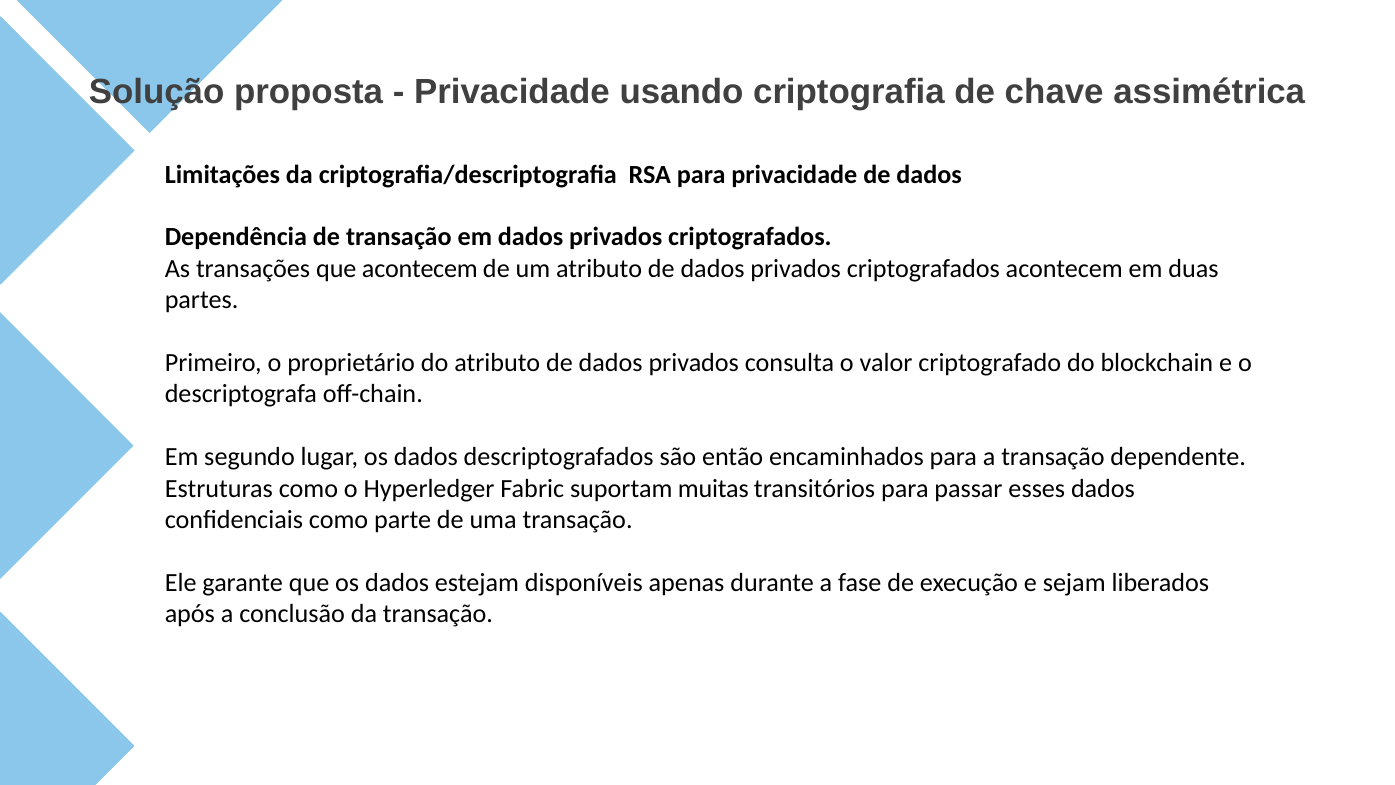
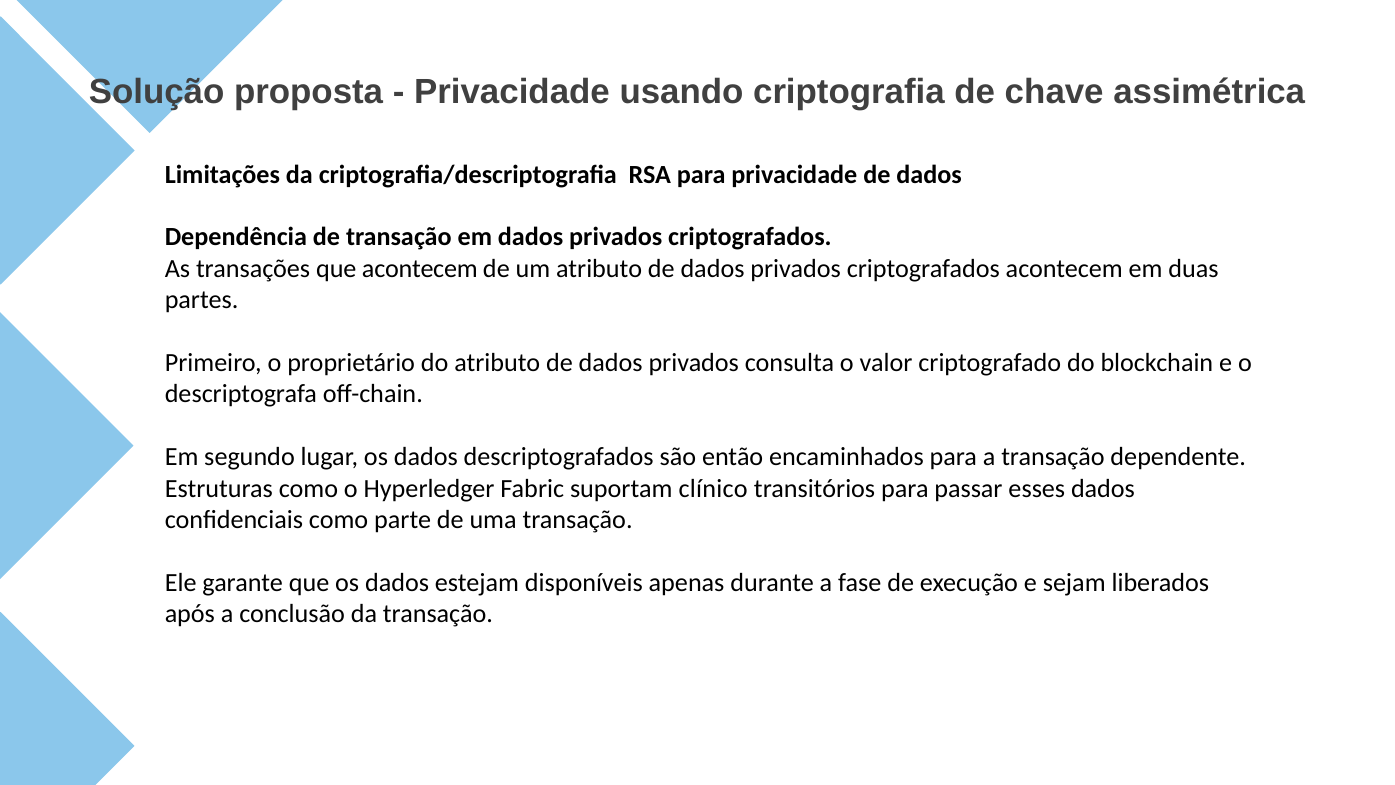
muitas: muitas -> clínico (713, 488)
